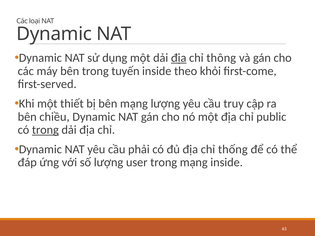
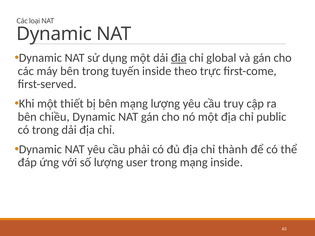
thông: thông -> global (221, 58)
khỏi: khỏi -> trực (210, 71)
trong underline: present -> none (45, 130)
thống: thống -> thành (233, 149)
